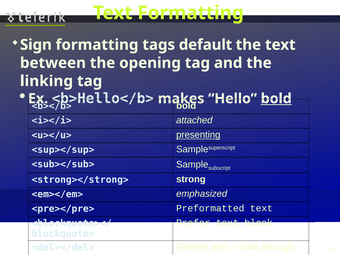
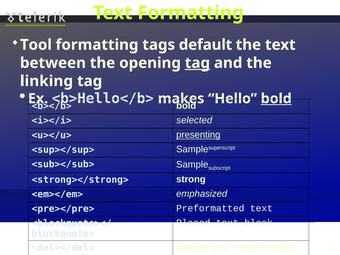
Sign: Sign -> Tool (36, 45)
tag underline: none -> present (197, 63)
attached: attached -> selected (194, 120)
Prefer: Prefer -> Placed (193, 223)
